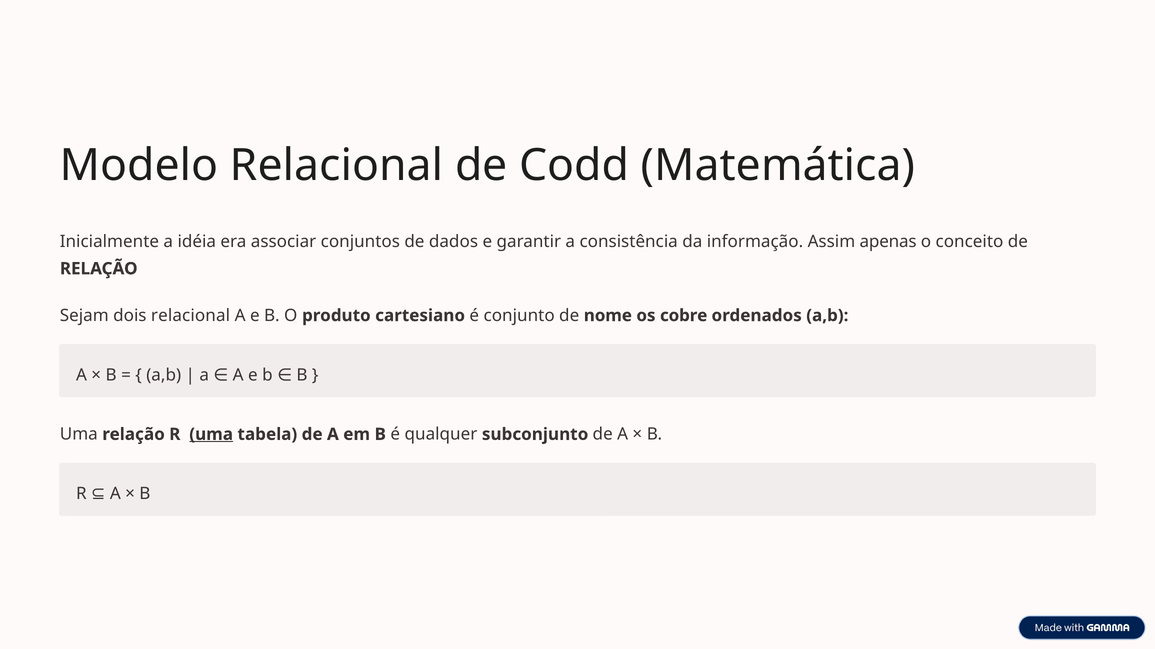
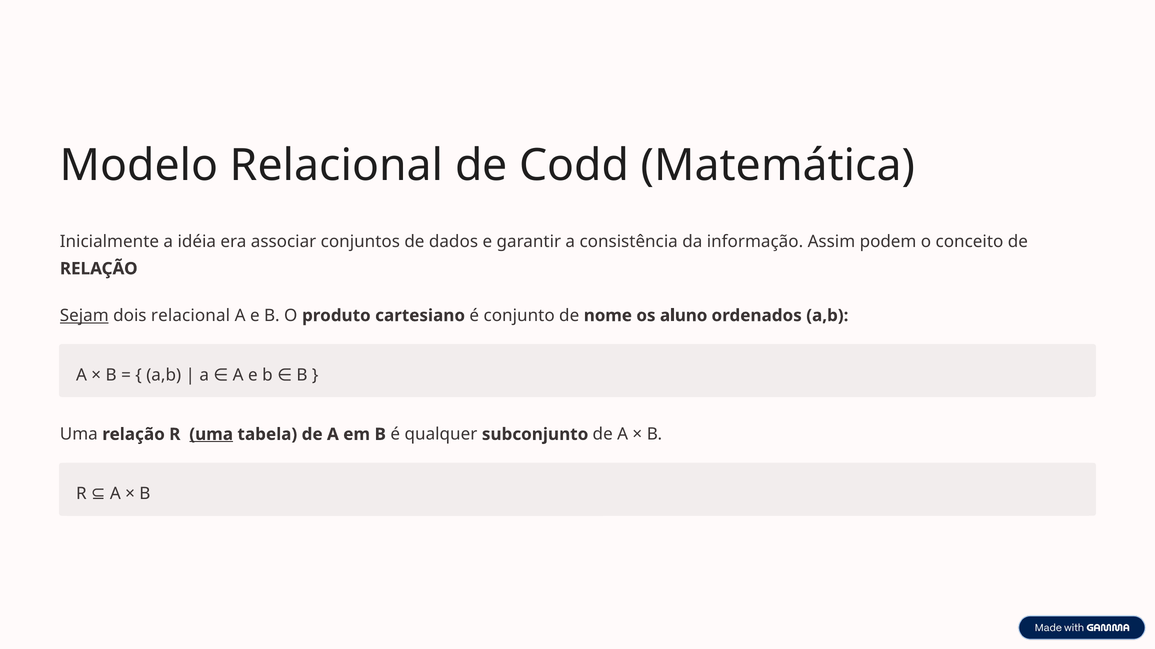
apenas: apenas -> podem (888, 242)
Sejam underline: none -> present (84, 316)
cobre: cobre -> aluno (684, 316)
